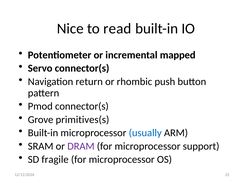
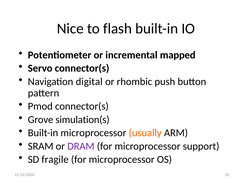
read: read -> flash (117, 29)
return: return -> digital (89, 82)
primitives(s: primitives(s -> simulation(s (83, 120)
usually colour: blue -> orange (145, 133)
